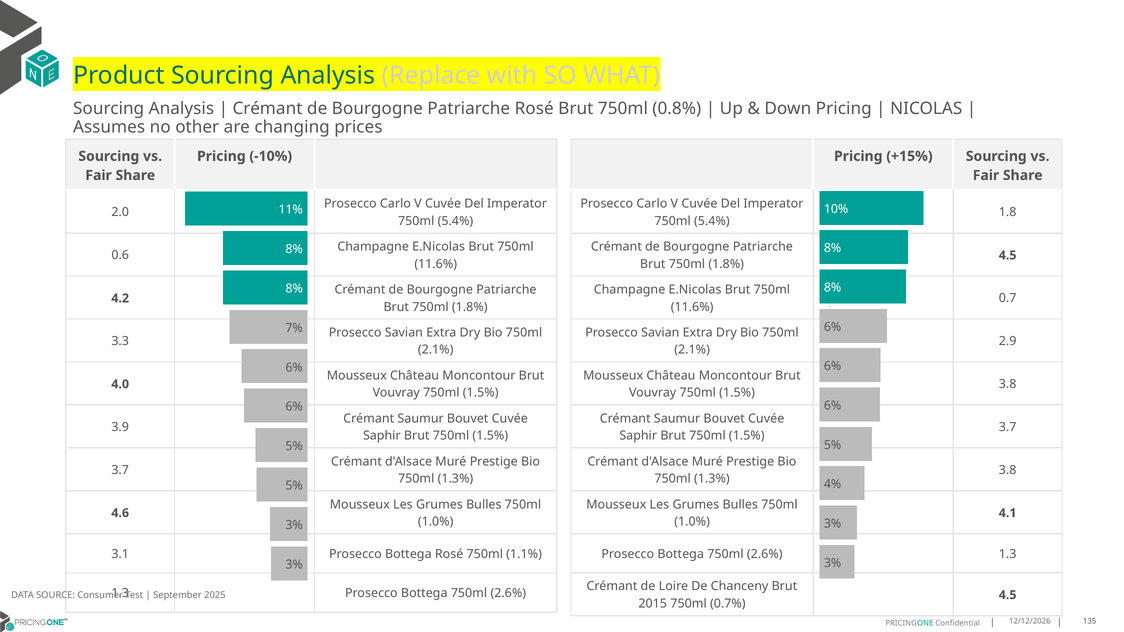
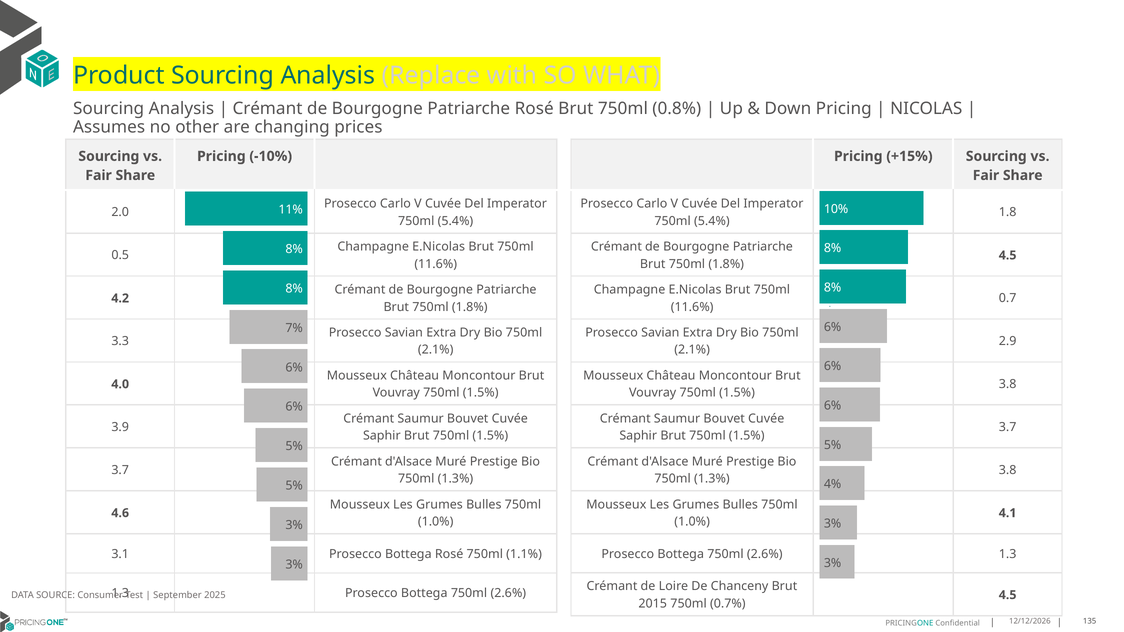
0.6: 0.6 -> 0.5 (120, 255)
